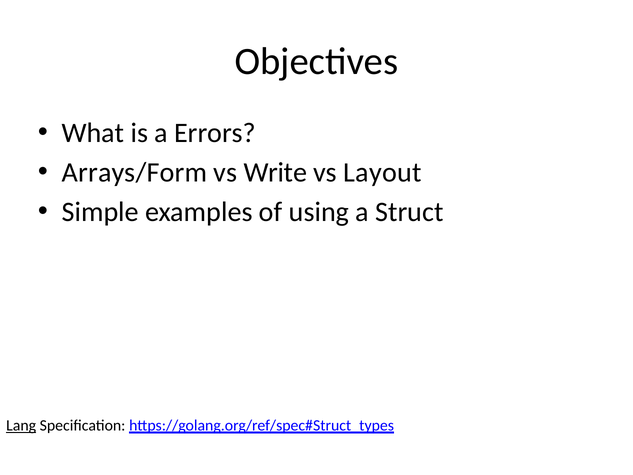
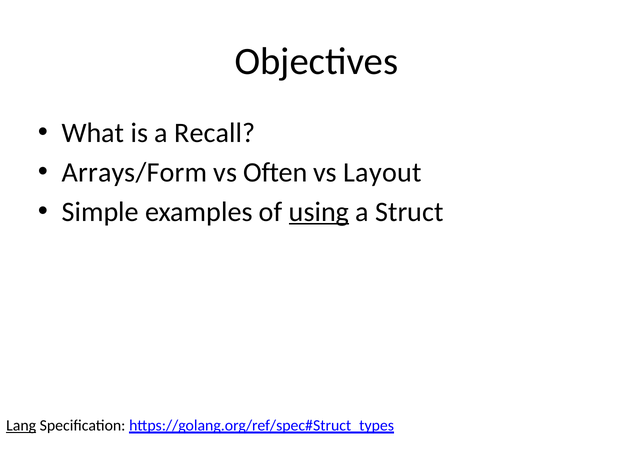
Errors: Errors -> Recall (215, 133)
Write: Write -> Often (275, 172)
using underline: none -> present (319, 212)
